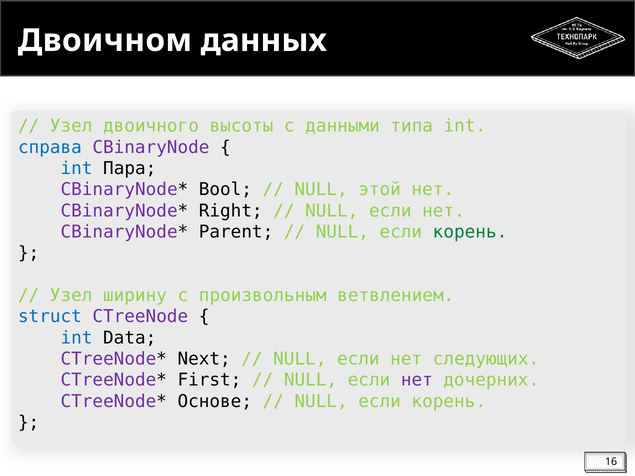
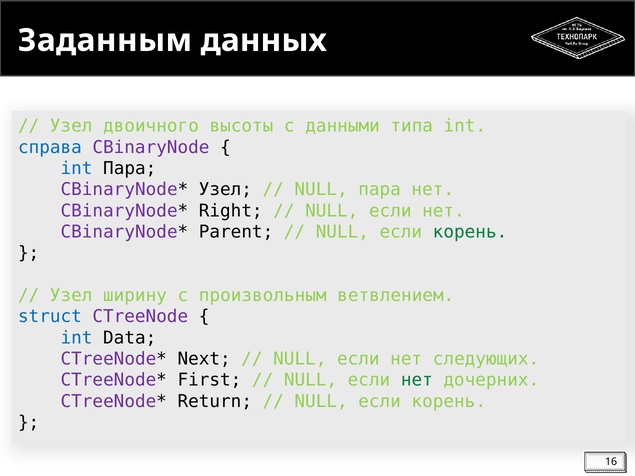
Двоичном: Двоичном -> Заданным (105, 40)
Bool: Bool -> Узел (225, 190)
NULL этой: этой -> пара (380, 190)
нет colour: purple -> green (417, 380)
Основе: Основе -> Return (215, 401)
